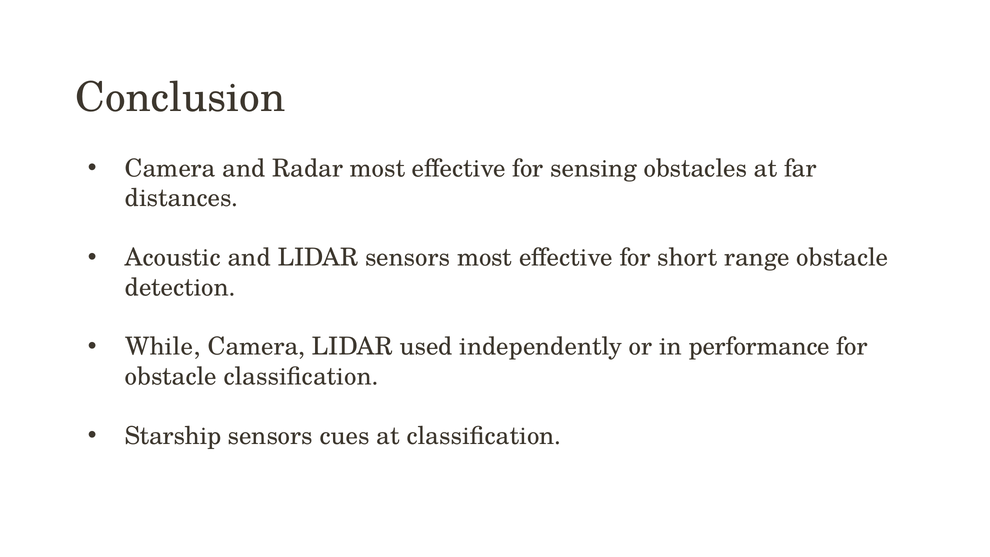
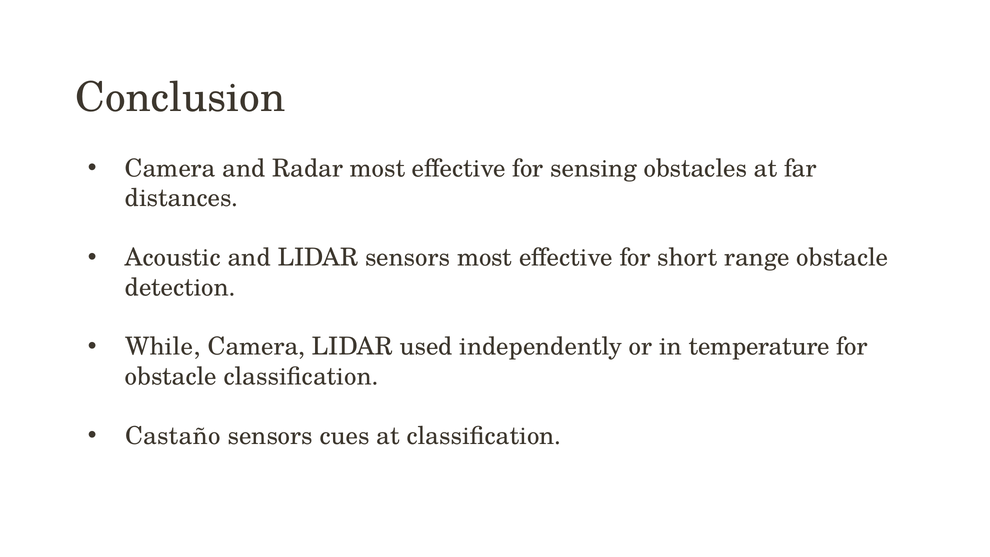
performance: performance -> temperature (759, 347)
Starship: Starship -> Castaño (173, 436)
